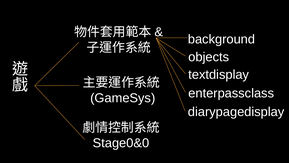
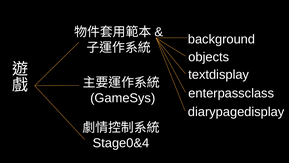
Stage0&0: Stage0&0 -> Stage0&4 (121, 143)
